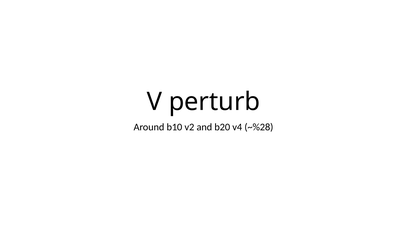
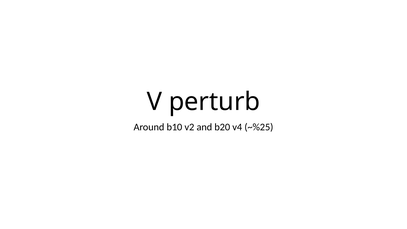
~%28: ~%28 -> ~%25 (259, 127)
